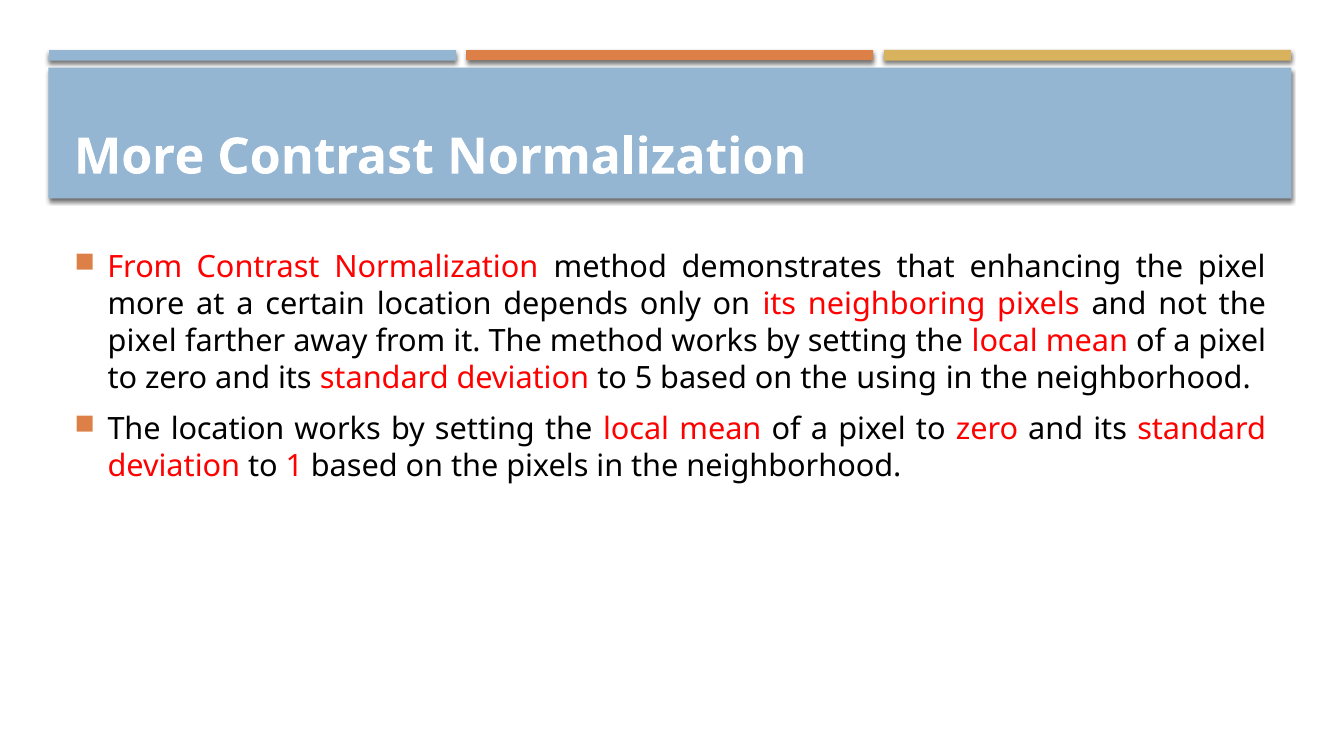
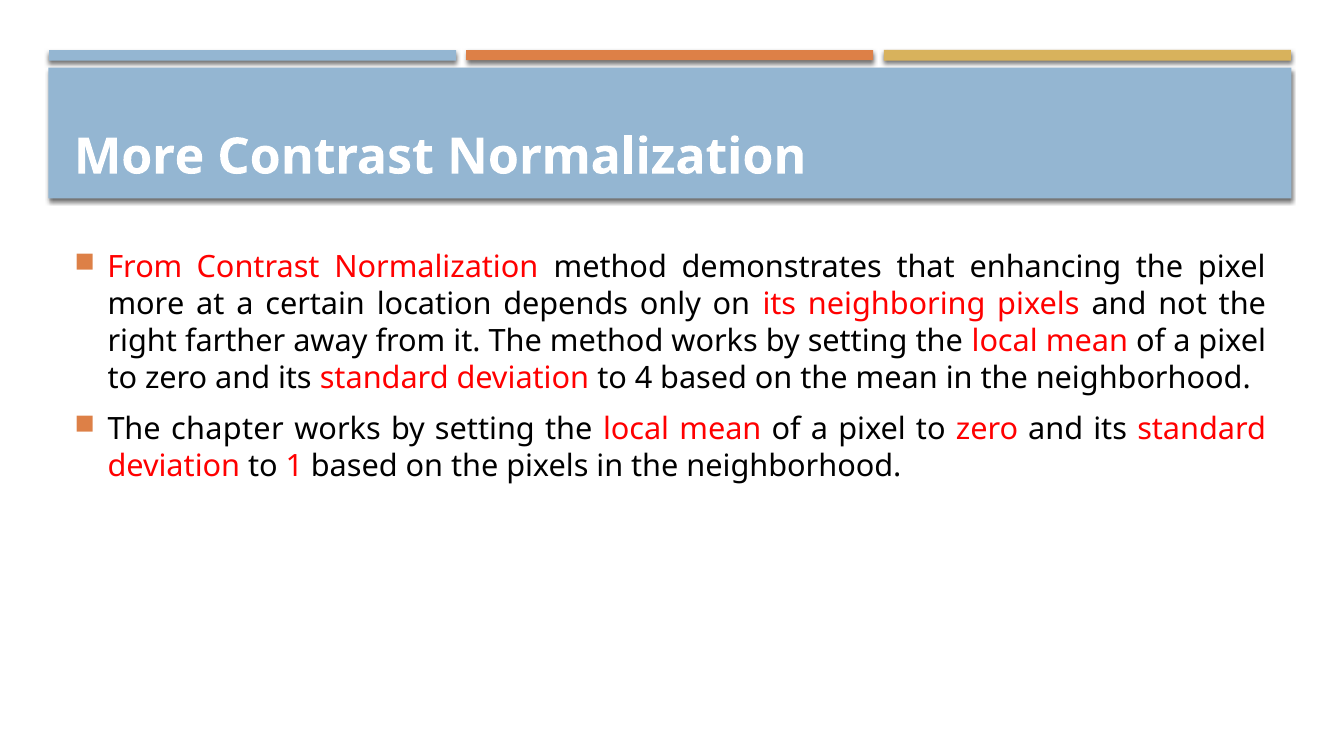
pixel: pixel -> right (142, 341)
5: 5 -> 4 (644, 378)
the using: using -> mean (897, 378)
The location: location -> chapter (227, 429)
